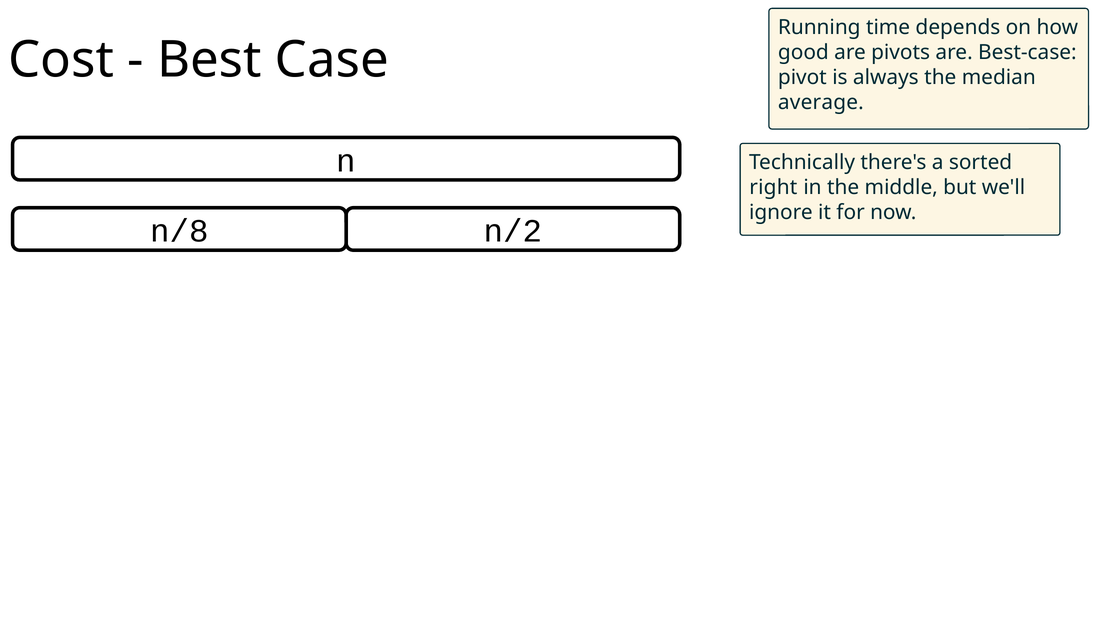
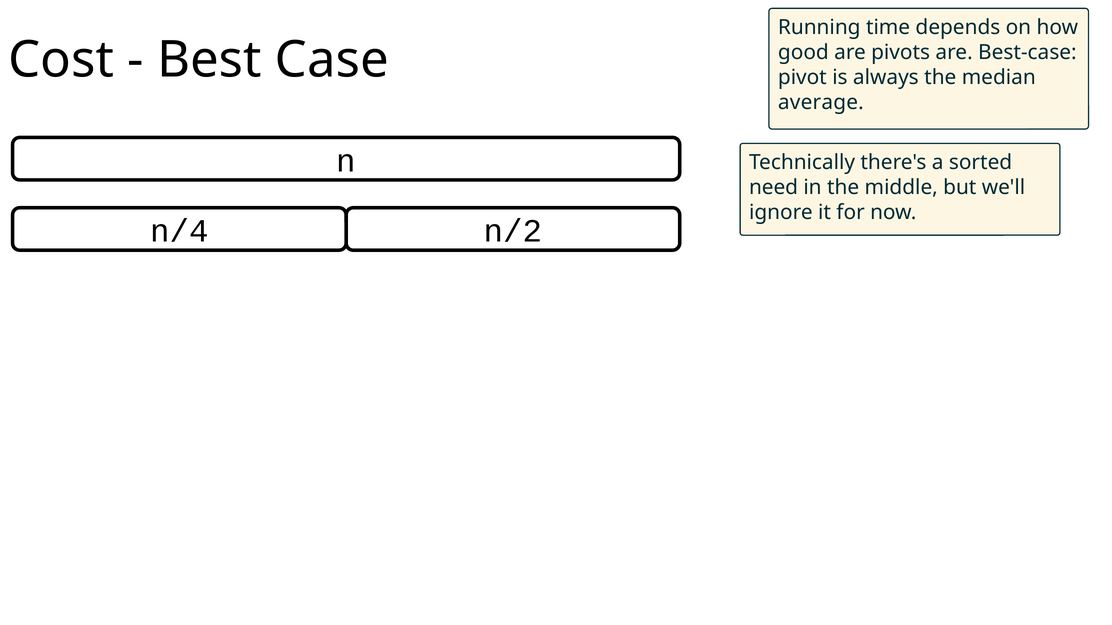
right: right -> need (774, 187)
n/8: n/8 -> n/4 (179, 231)
